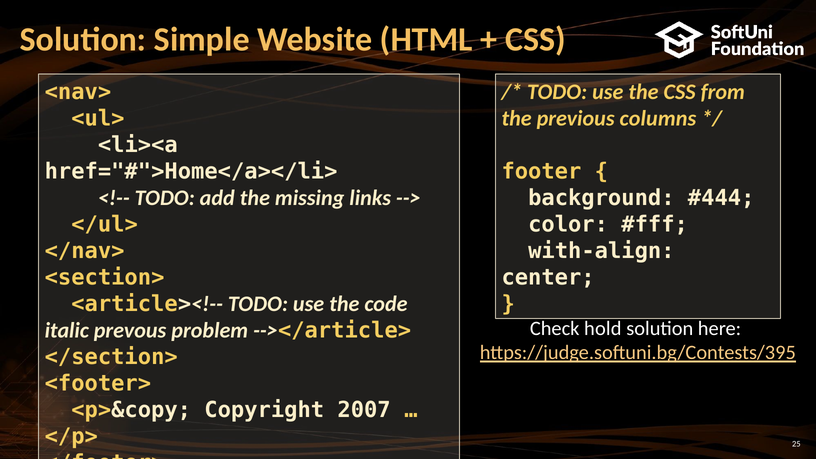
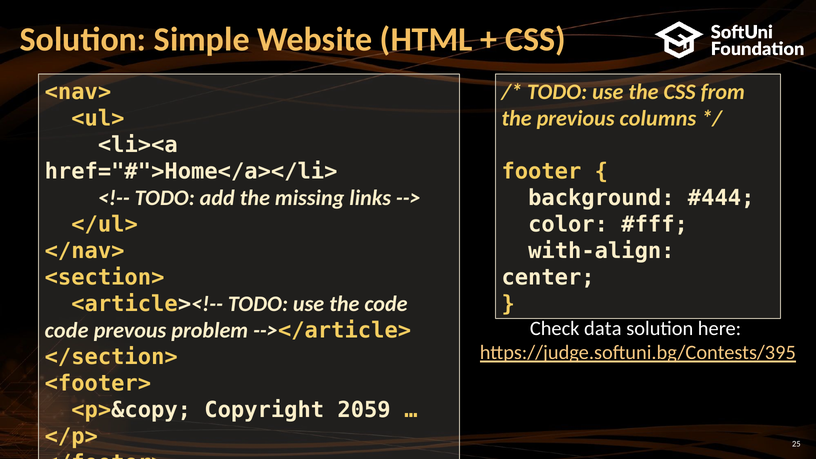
hold: hold -> data (603, 328)
italic: italic -> code (67, 331)
2007: 2007 -> 2059 (364, 410)
